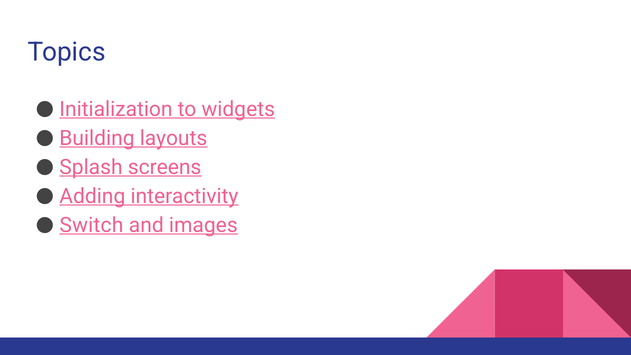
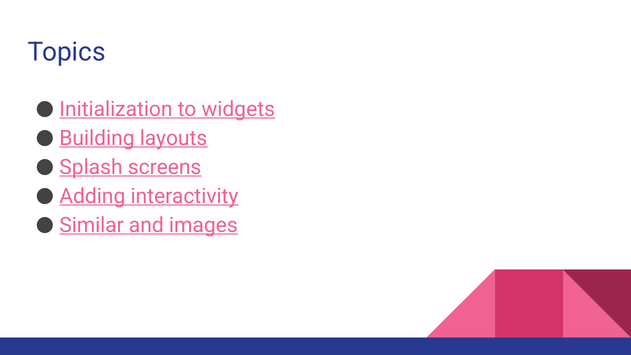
Switch: Switch -> Similar (92, 225)
